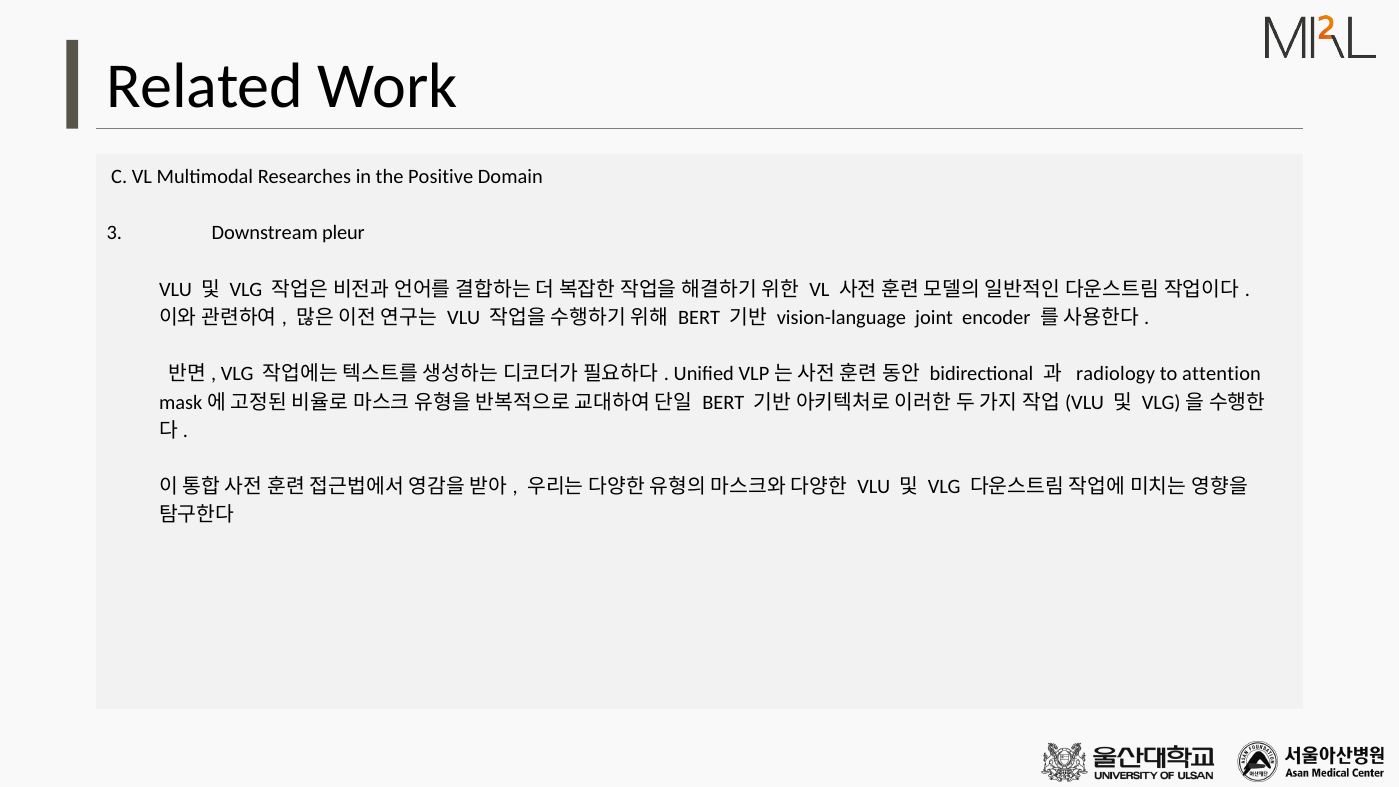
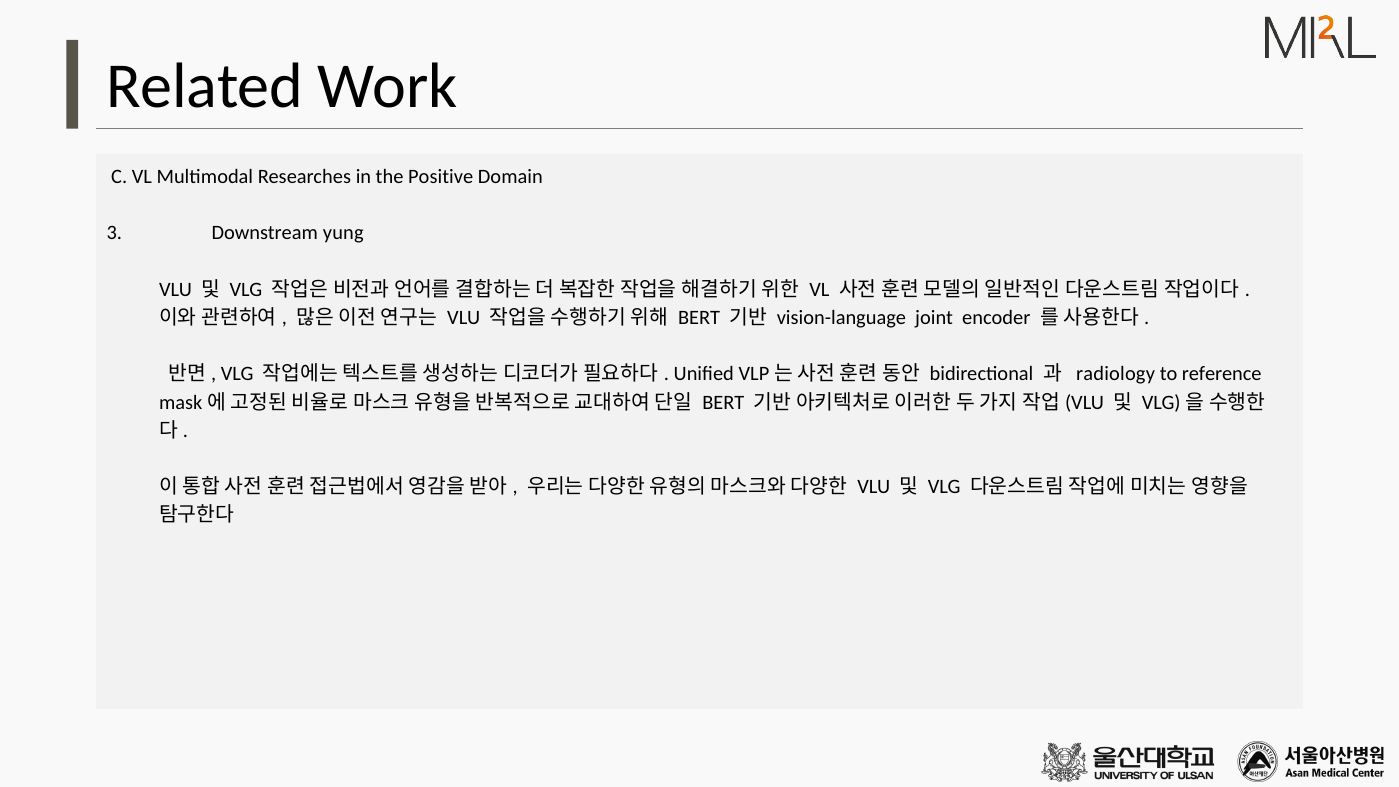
pleur: pleur -> yung (343, 233)
attention: attention -> reference (1222, 374)
